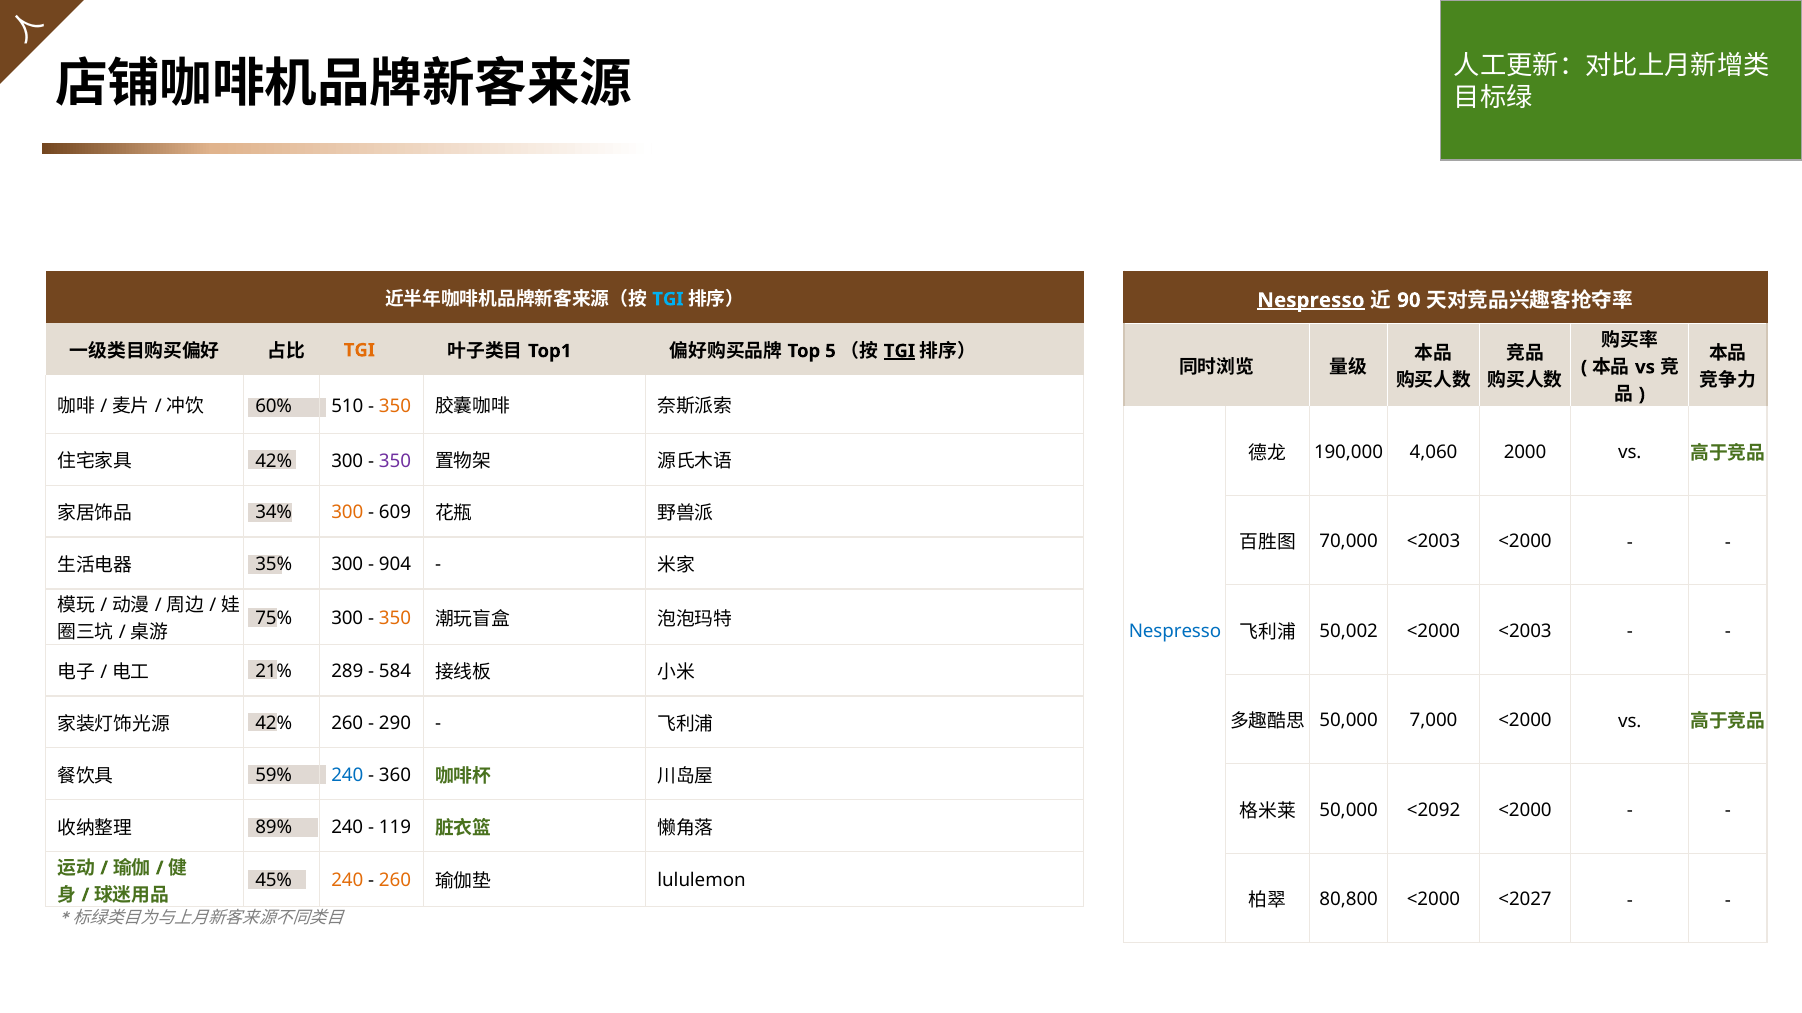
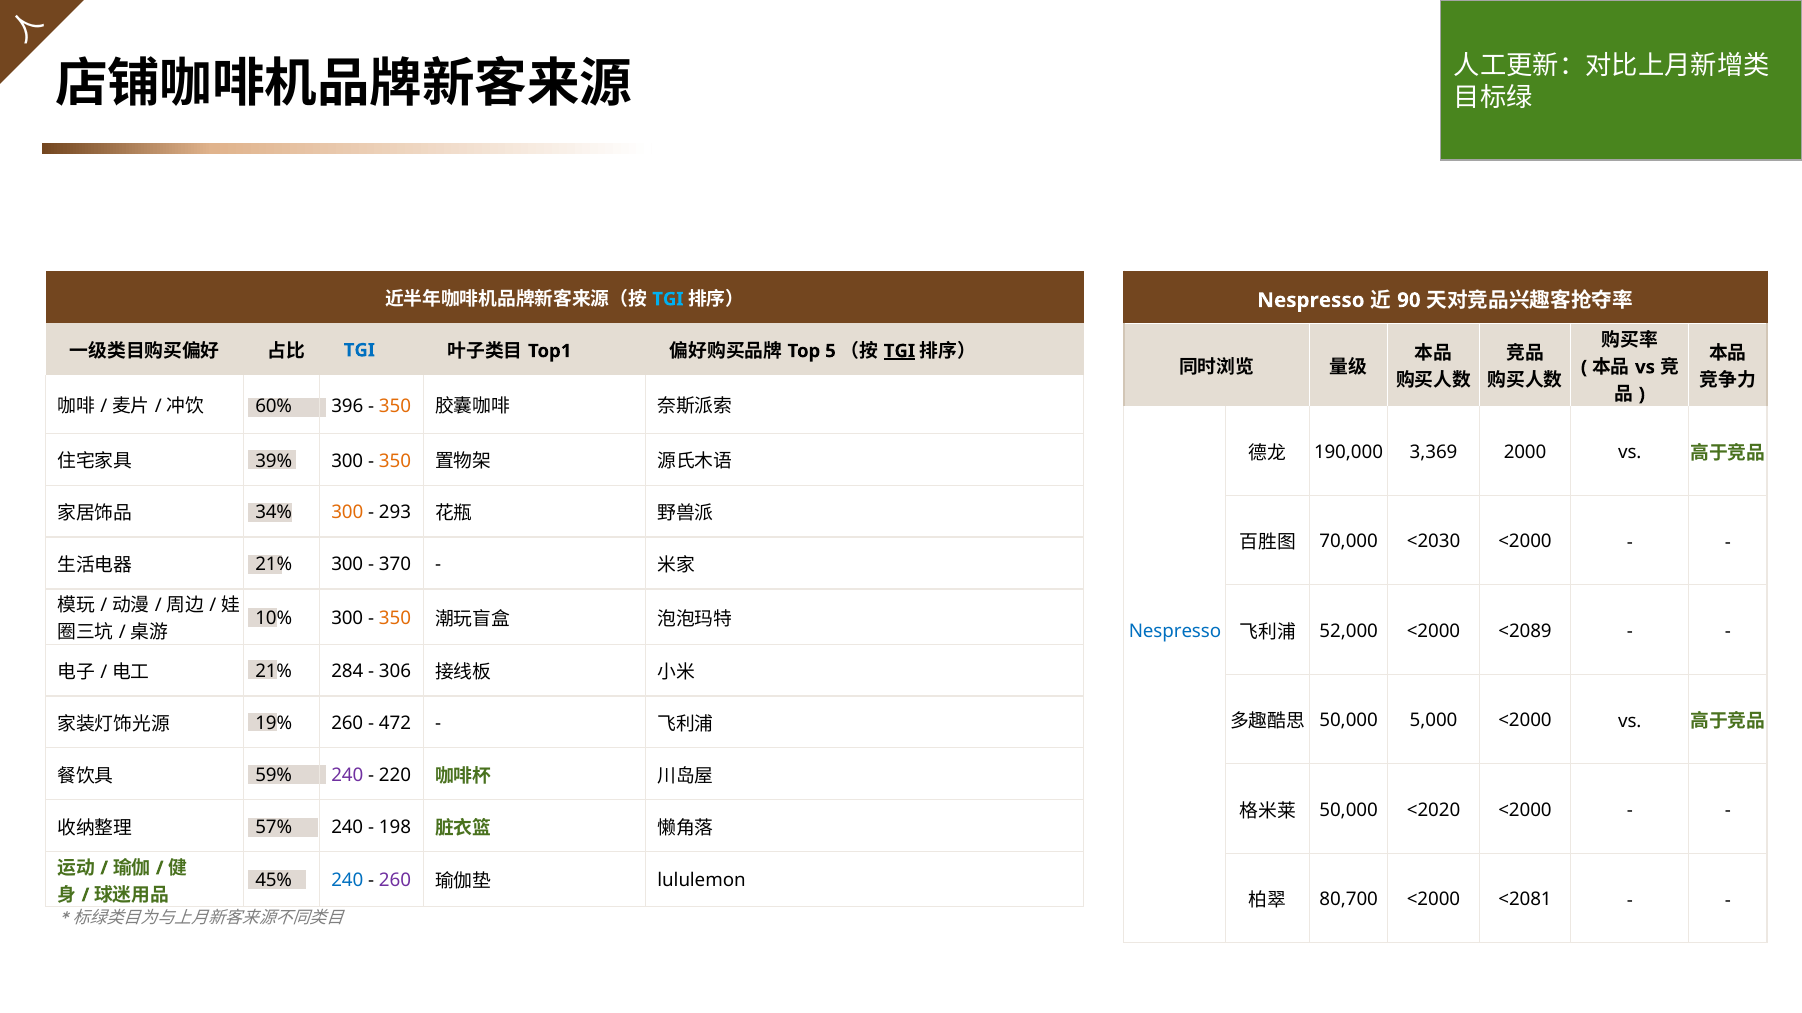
Nespresso underline: present -> none (1311, 300)
TGI colour: orange -> blue (359, 350)
510: 510 -> 396 (347, 406)
4,060: 4,060 -> 3,369 (1434, 453)
42%: 42% -> 39% (274, 461)
350 colour: purple -> orange (395, 461)
609: 609 -> 293 (395, 513)
70,000 <2003: <2003 -> <2030 (1434, 542)
35%: 35% -> 21% (274, 565)
904: 904 -> 370 (395, 565)
75%: 75% -> 10% (274, 619)
50,002: 50,002 -> 52,000 (1349, 632)
<2000 <2003: <2003 -> <2089 (1525, 632)
289: 289 -> 284 (347, 672)
584: 584 -> 306 (395, 672)
7,000: 7,000 -> 5,000 (1434, 721)
42%: 42% -> 19% (274, 724)
290: 290 -> 472 (395, 724)
240 colour: blue -> purple (347, 776)
360: 360 -> 220 (395, 776)
<2092: <2092 -> <2020 (1434, 811)
89%: 89% -> 57% (274, 828)
119: 119 -> 198 (395, 828)
240 colour: orange -> blue (347, 881)
260 colour: orange -> purple (395, 881)
80,800: 80,800 -> 80,700 (1349, 900)
<2027: <2027 -> <2081 (1525, 900)
